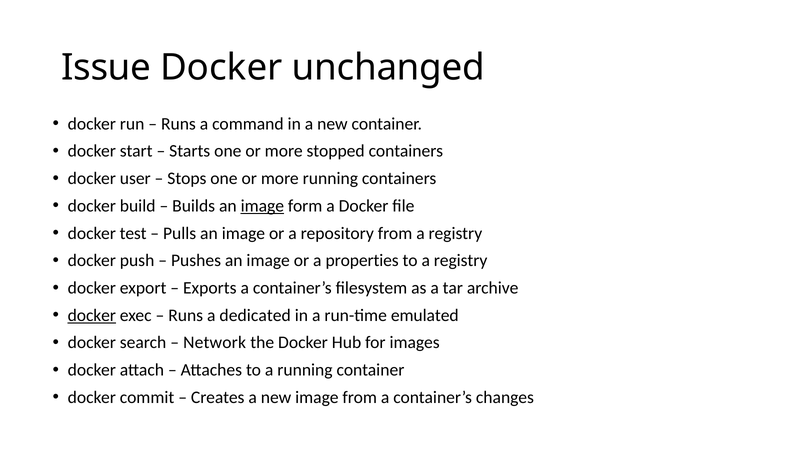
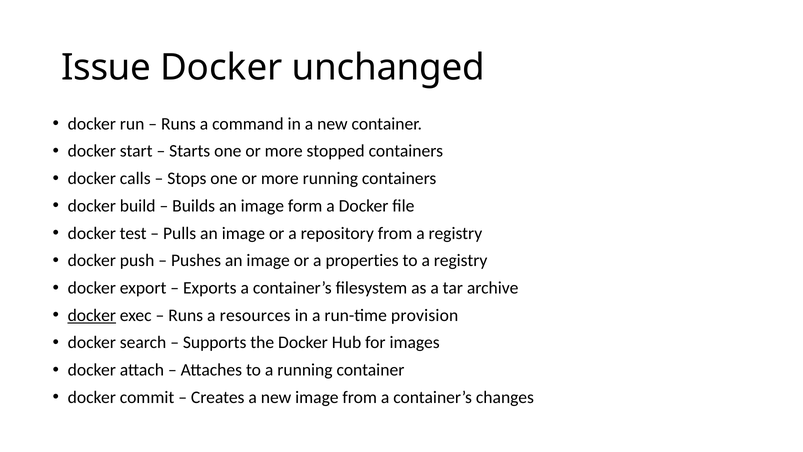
user: user -> calls (135, 178)
image underline: present -> none (262, 206)
dedicated: dedicated -> resources (255, 315)
emulated: emulated -> provision (425, 315)
Network: Network -> Supports (215, 342)
